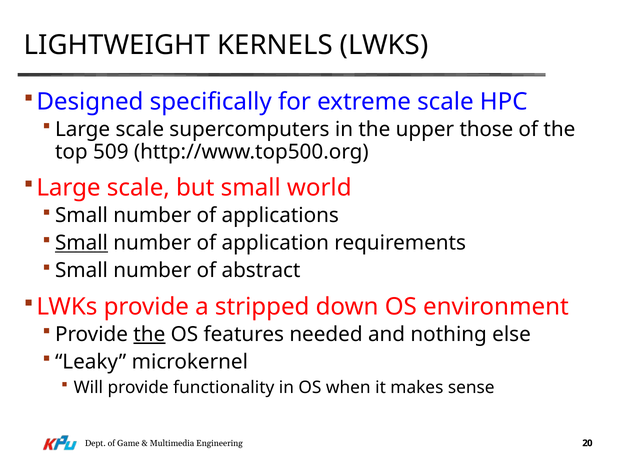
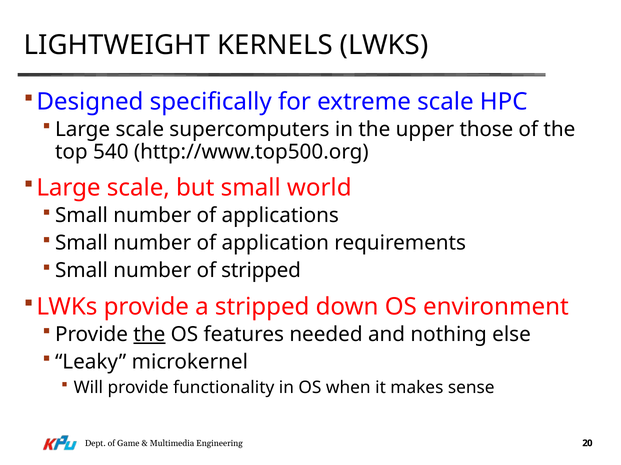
509: 509 -> 540 (111, 152)
Small underline: present -> none (81, 243)
of abstract: abstract -> stripped (261, 271)
